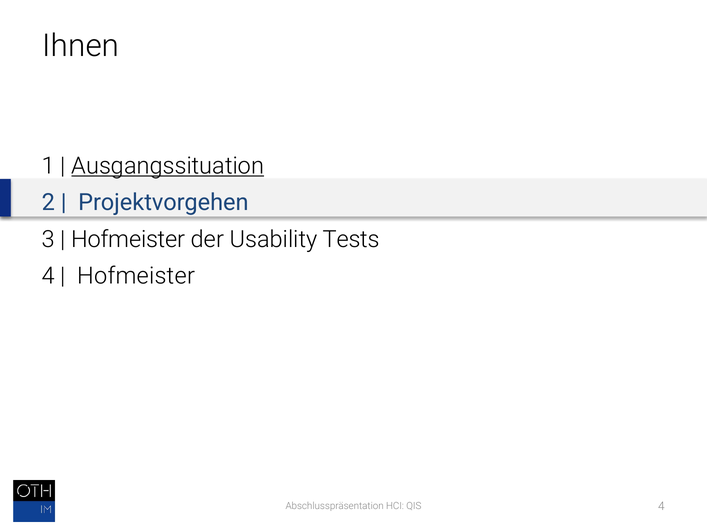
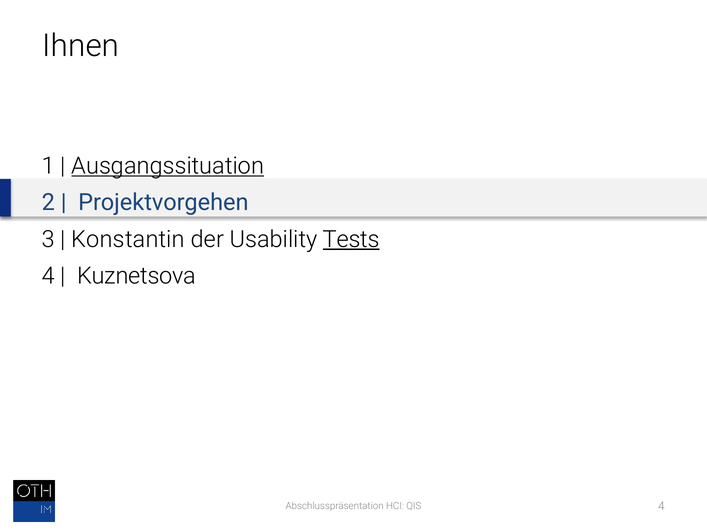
Hofmeister: Hofmeister -> Konstantin (128, 239)
Tests underline: none -> present (351, 239)
Hofmeister: Hofmeister -> Kuznetsova (136, 276)
